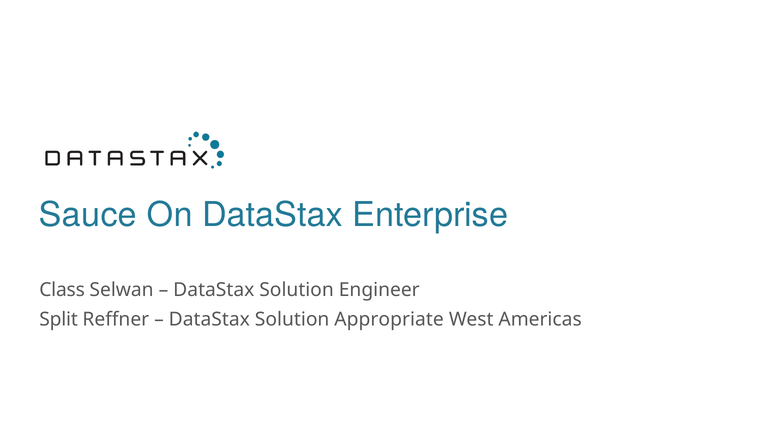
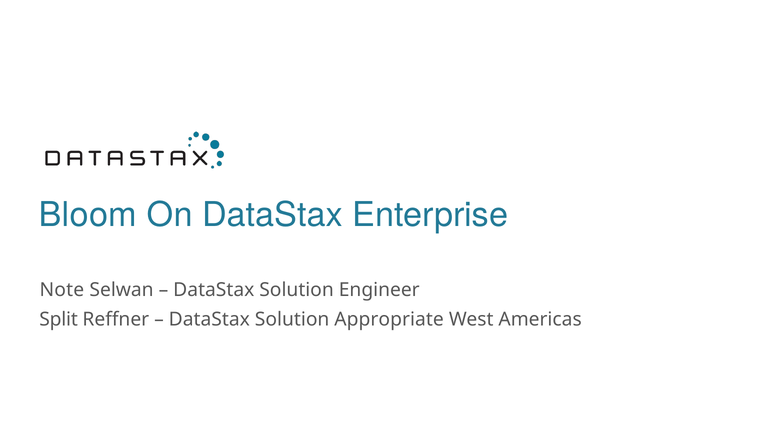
Sauce: Sauce -> Bloom (88, 215)
Class: Class -> Note (62, 290)
